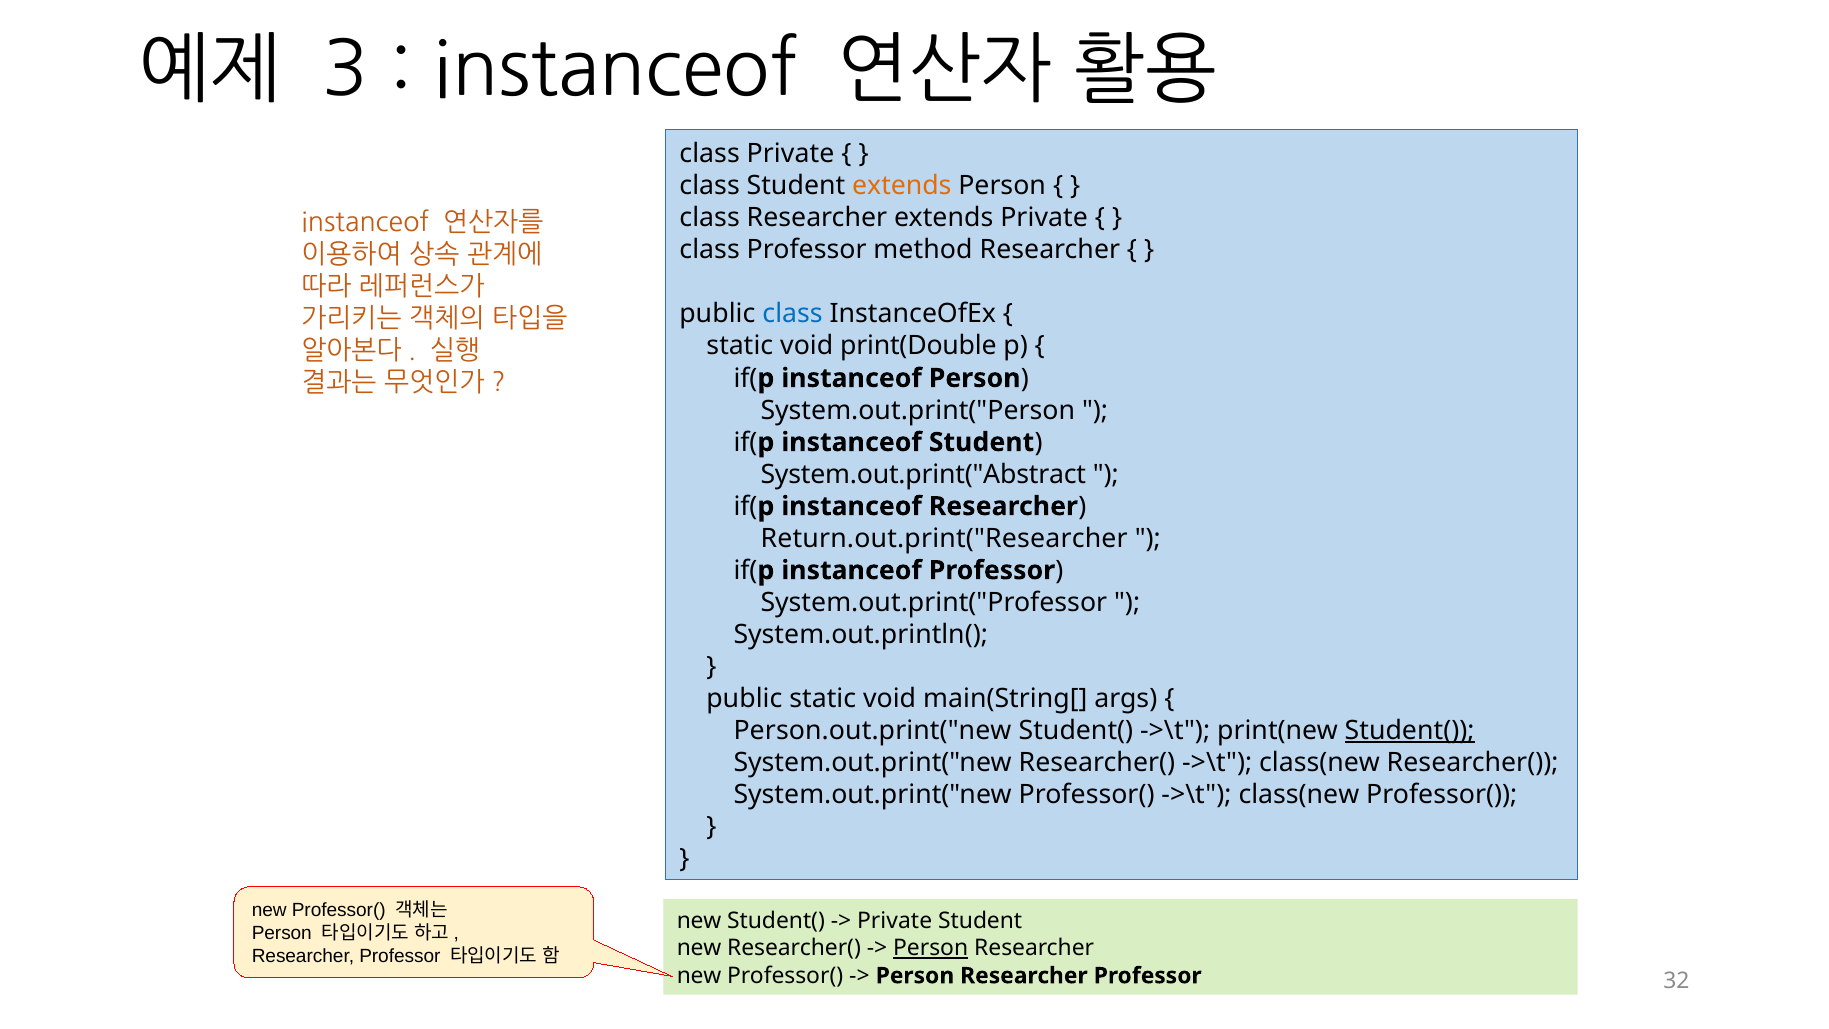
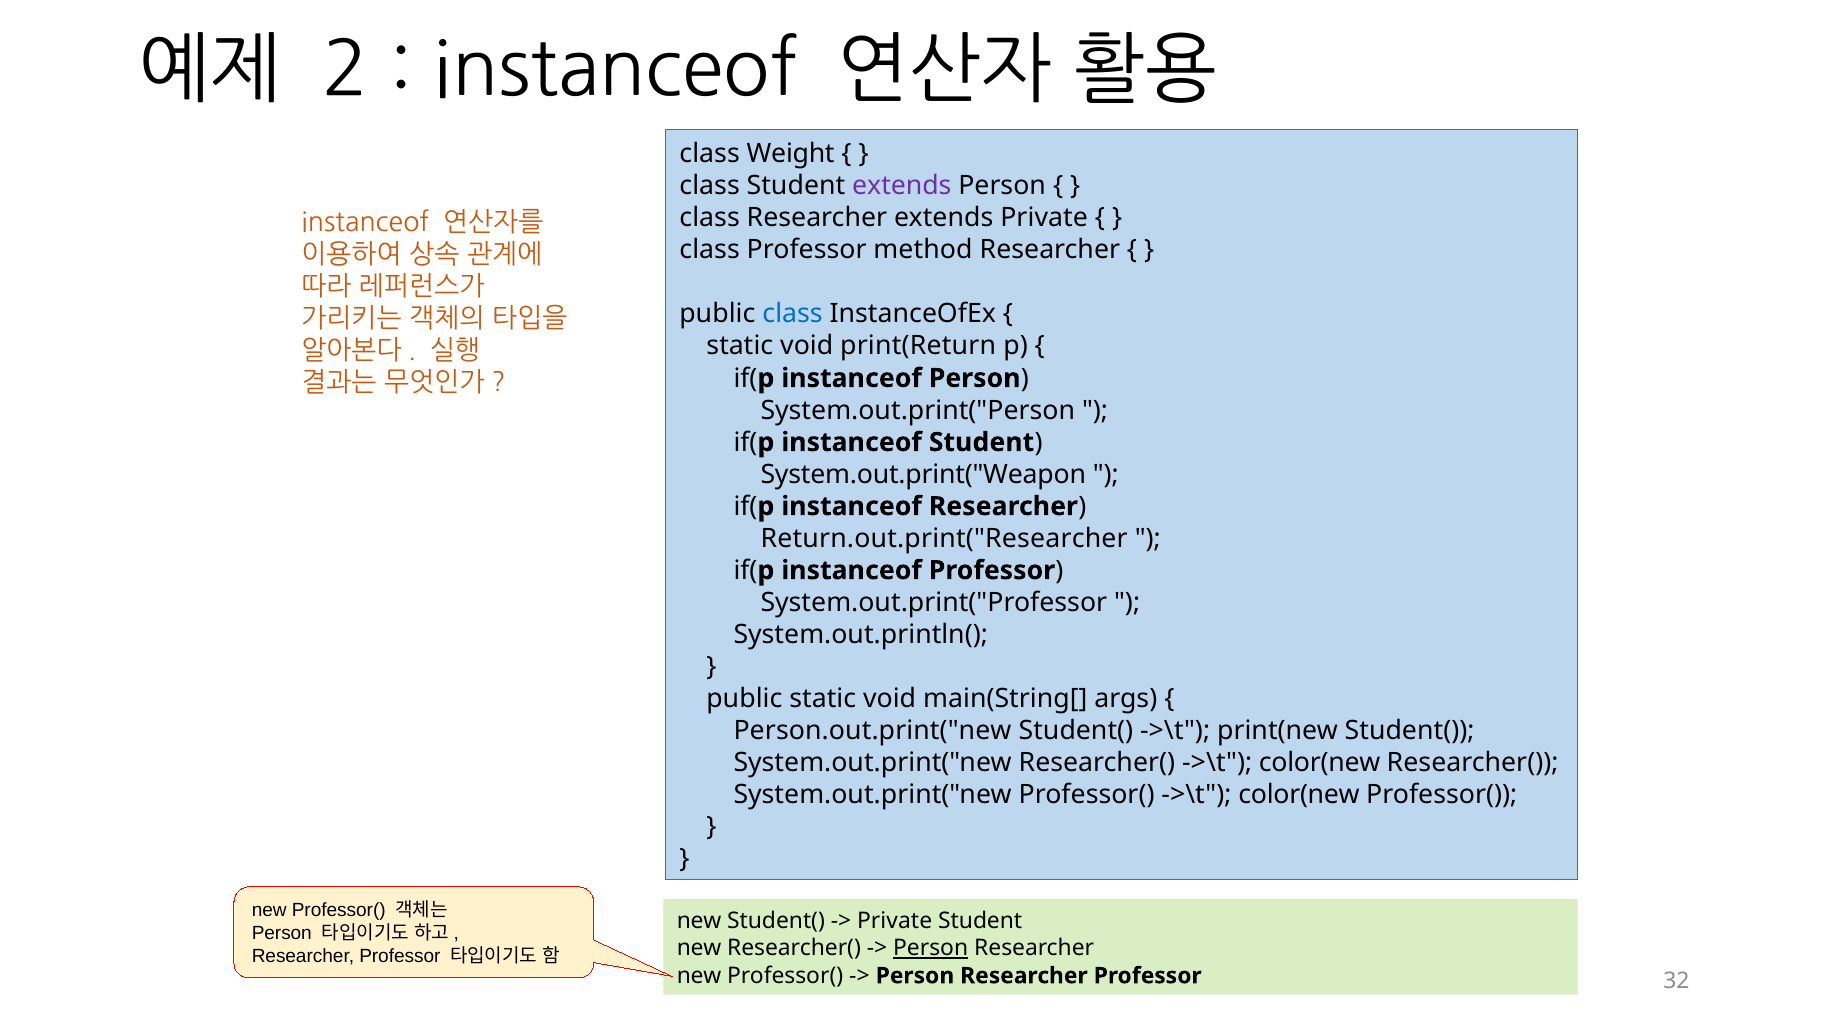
3: 3 -> 2 (345, 70)
class Private: Private -> Weight (791, 154)
extends colour: orange -> purple (902, 186)
print(Double: print(Double -> print(Return (918, 346)
System.out.print("Abstract: System.out.print("Abstract -> System.out.print("Weapon (923, 474)
Student( underline: present -> none (1410, 730)
Researcher( ->\t class(new: class(new -> color(new (1320, 762)
Professor( ->\t class(new: class(new -> color(new (1299, 794)
